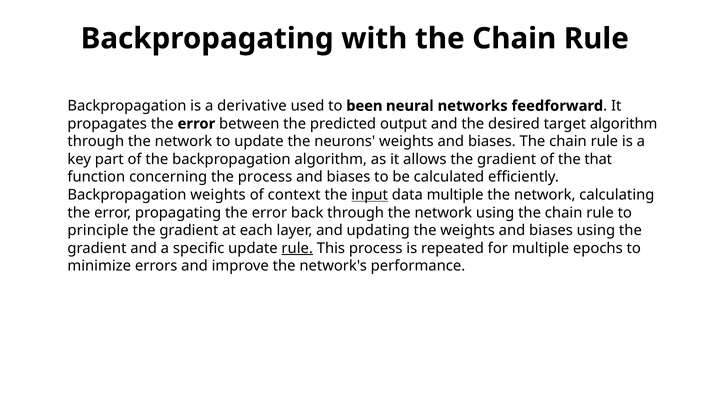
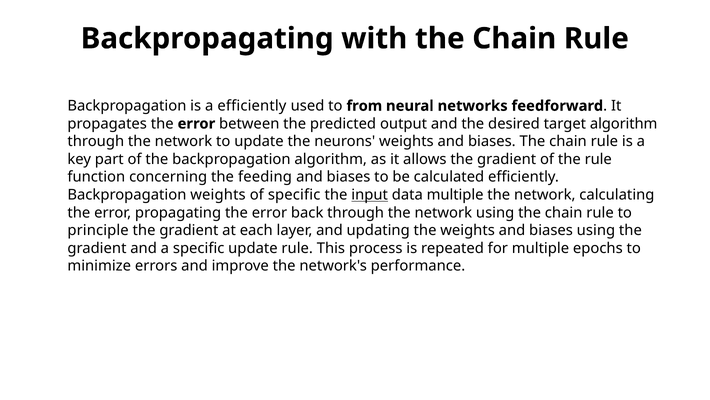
a derivative: derivative -> efficiently (252, 106)
been: been -> from (364, 106)
the that: that -> rule (598, 159)
the process: process -> feeding (265, 177)
of context: context -> specific (294, 195)
rule underline: present -> none (297, 248)
